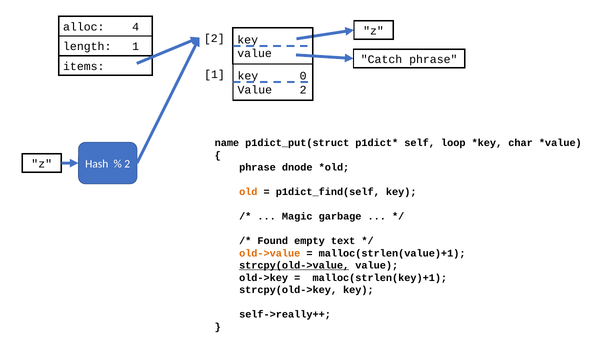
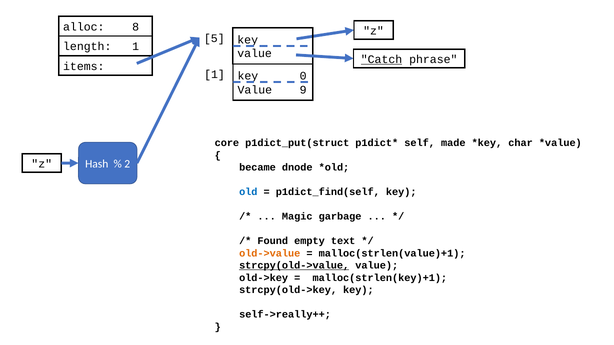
4: 4 -> 8 (136, 27)
2: 2 -> 5 (214, 38)
Catch underline: none -> present (382, 59)
2: 2 -> 9 (303, 90)
name: name -> core (227, 143)
loop: loop -> made (453, 143)
phrase: phrase -> became (257, 168)
old colour: orange -> blue (248, 192)
